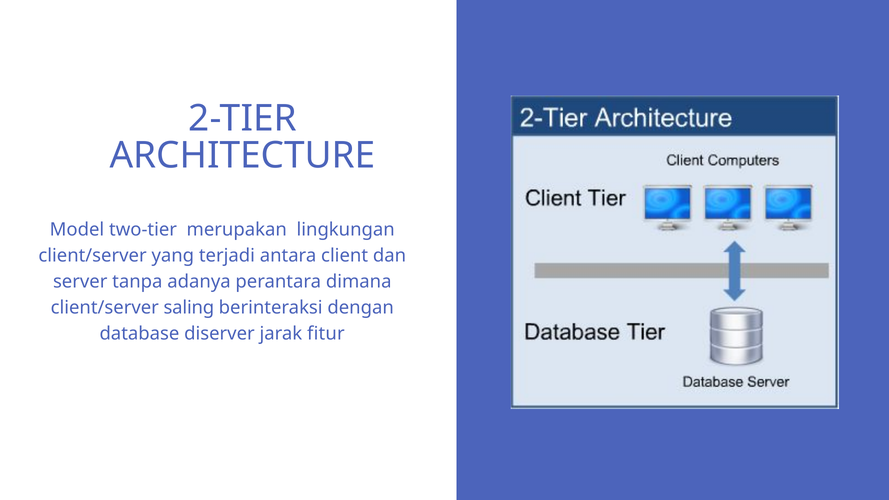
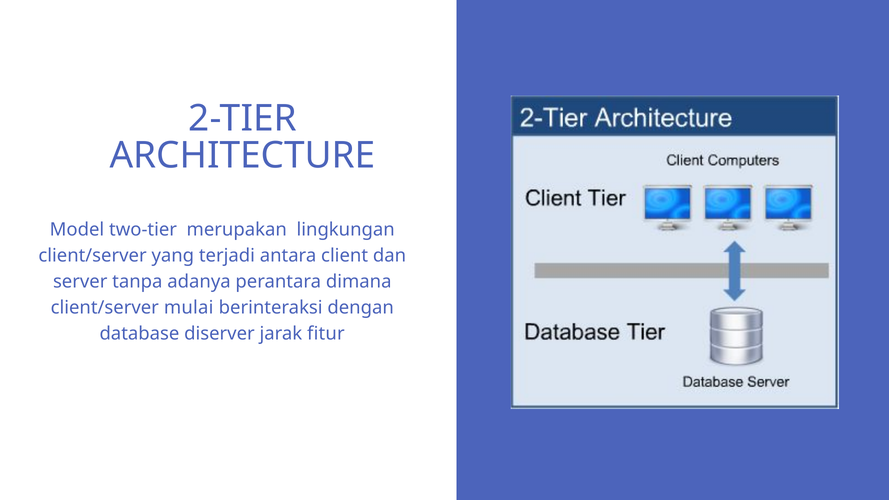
saling: saling -> mulai (189, 308)
